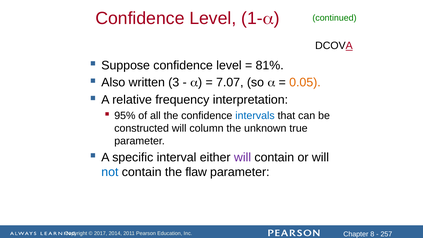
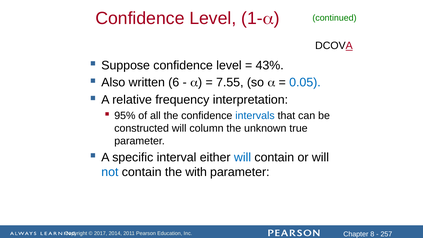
81%: 81% -> 43% (270, 65)
3: 3 -> 6 (174, 83)
7.07: 7.07 -> 7.55 (230, 83)
0.05 colour: orange -> blue (305, 83)
will colour: purple -> blue (243, 157)
flaw: flaw -> with (196, 172)
